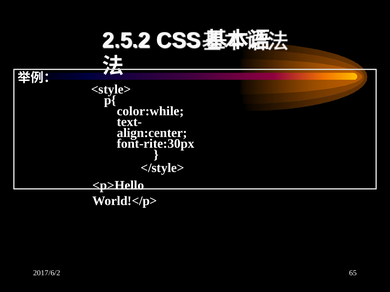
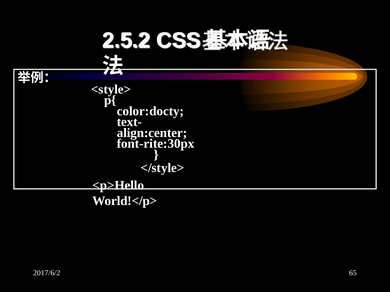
color:while: color:while -> color:docty (150, 111)
